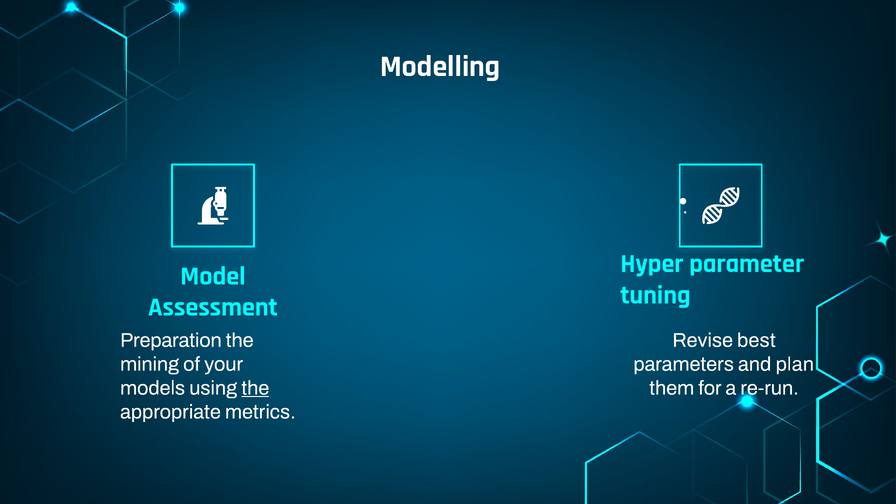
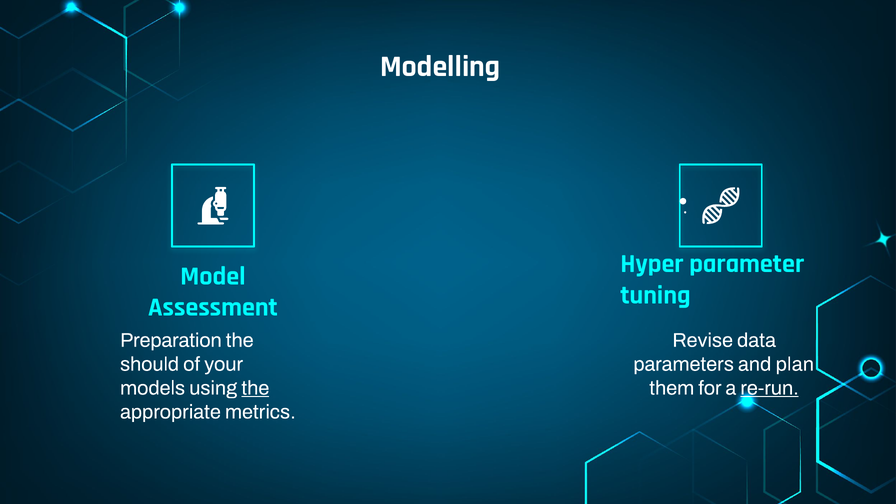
best: best -> data (756, 340)
mining: mining -> should (150, 364)
re-run underline: none -> present (769, 388)
